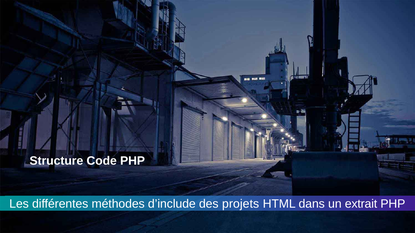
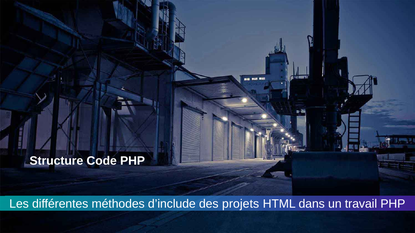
extrait: extrait -> travail (361, 204)
